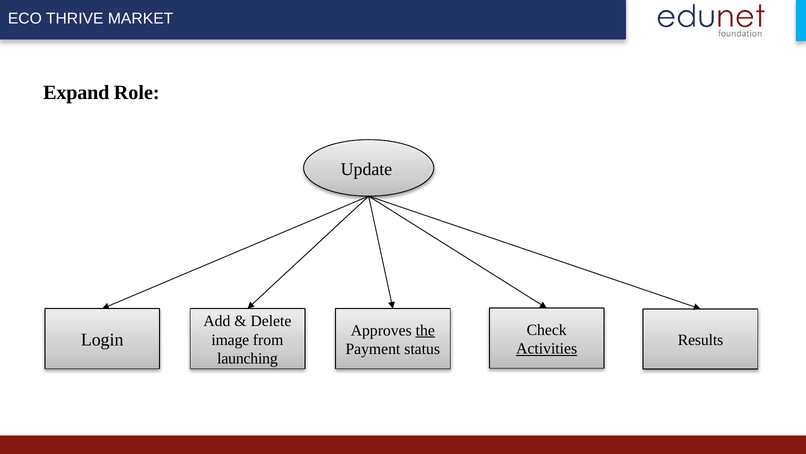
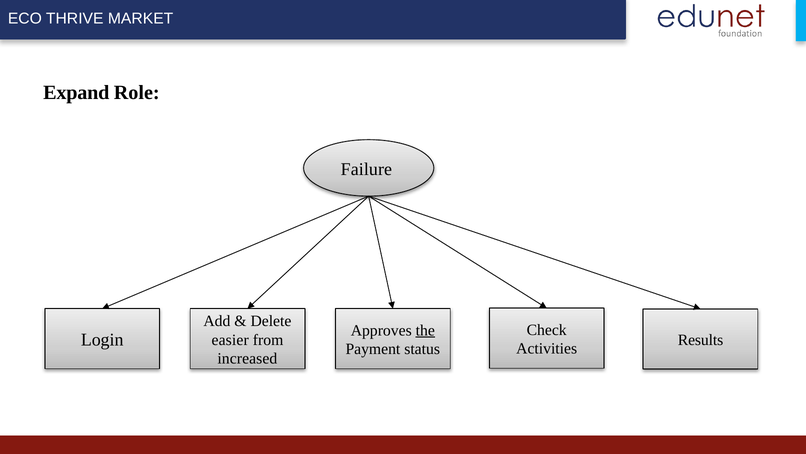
Update: Update -> Failure (366, 169)
image: image -> easier (230, 339)
Activities underline: present -> none (547, 348)
launching: launching -> increased (247, 358)
